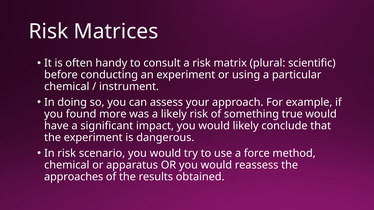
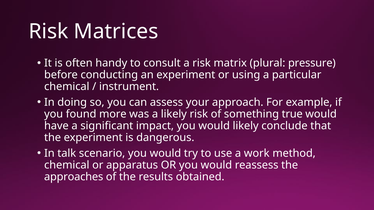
scientific: scientific -> pressure (312, 63)
In risk: risk -> talk (67, 154)
force: force -> work (257, 154)
